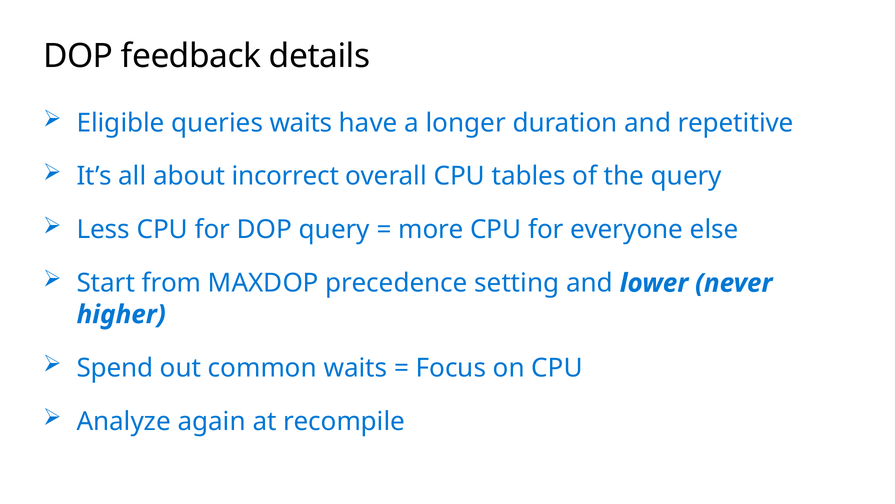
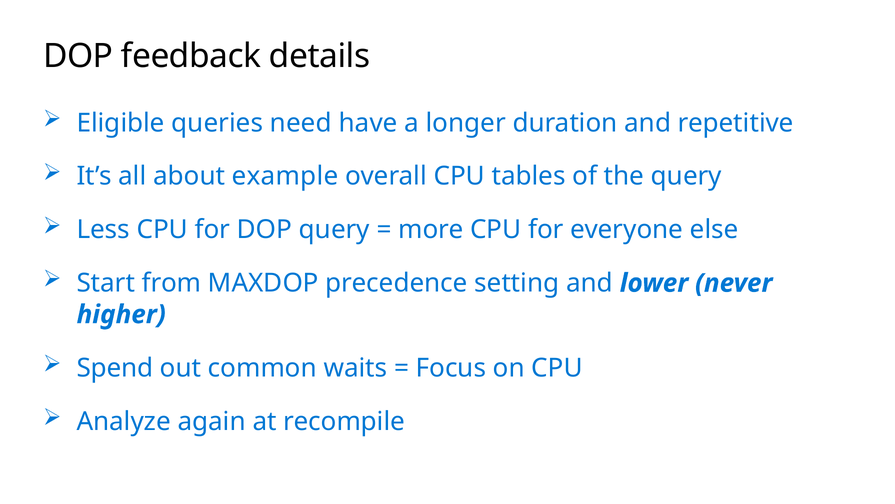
queries waits: waits -> need (301, 123)
incorrect: incorrect -> example (285, 176)
